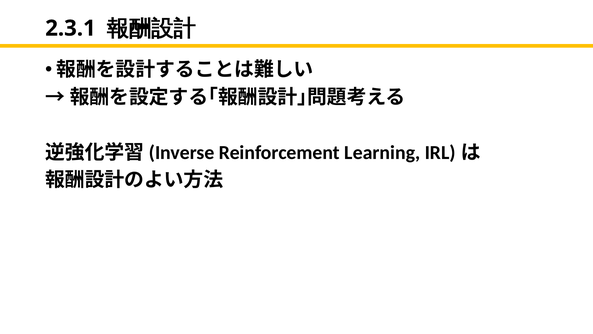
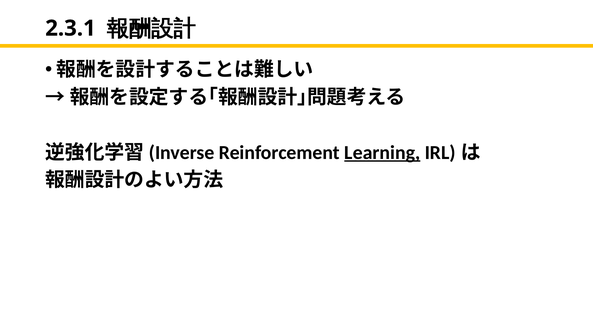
Learning underline: none -> present (382, 152)
